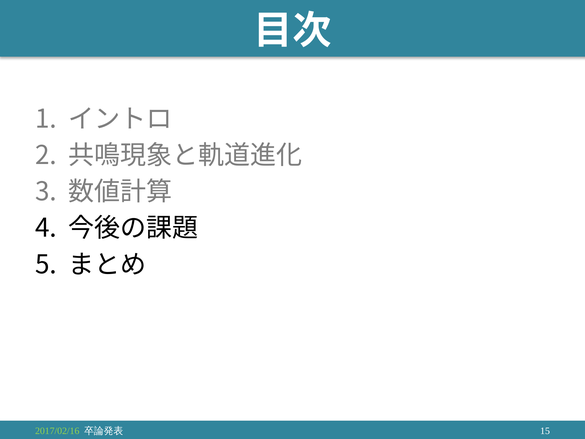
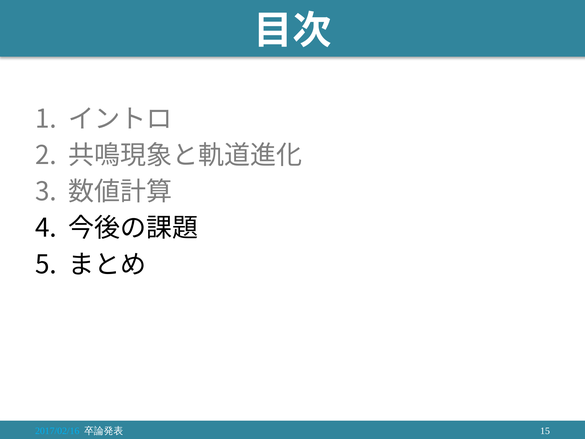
2017/02/16 colour: light green -> light blue (57, 431)
